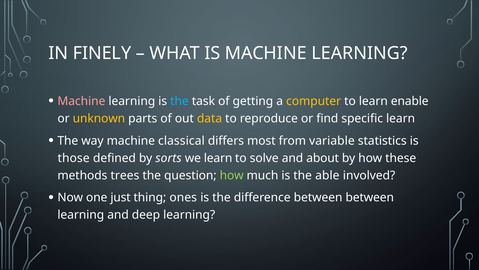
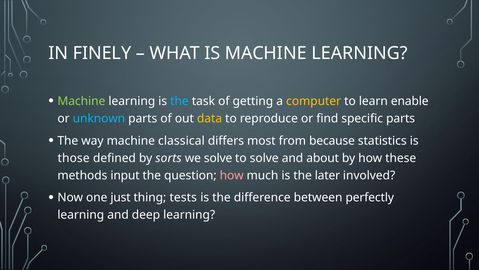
Machine colour: pink -> light green (81, 101)
unknown colour: yellow -> light blue (99, 118)
specific learn: learn -> parts (401, 118)
variable: variable -> because (332, 141)
we learn: learn -> solve (218, 158)
trees: trees -> input (125, 175)
how colour: light green -> pink (232, 175)
able: able -> later (327, 175)
ones: ones -> tests (183, 197)
between between: between -> perfectly (370, 197)
